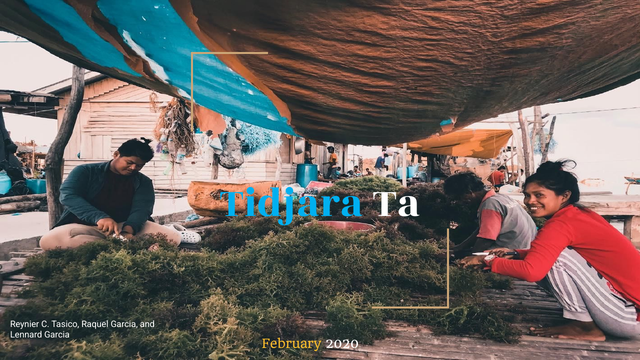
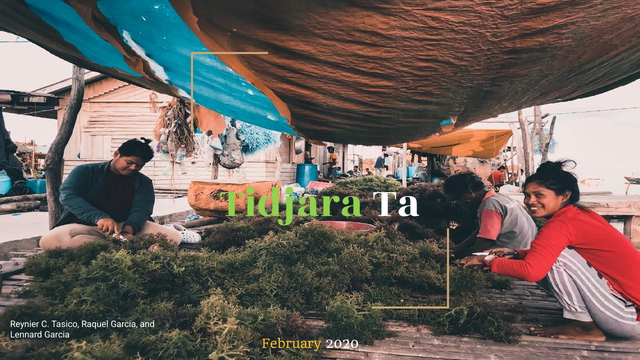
Tidjara colour: light blue -> light green (292, 202)
